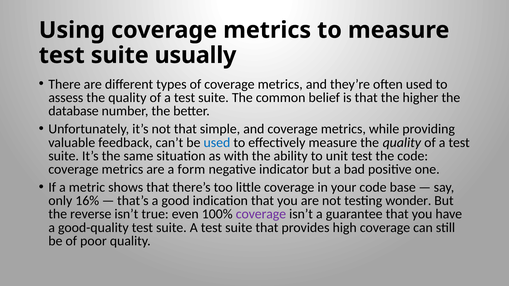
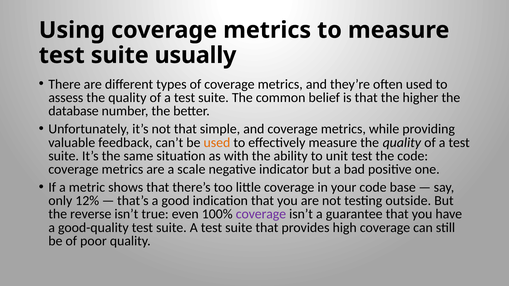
used colour: blue -> orange (217, 143)
form: form -> scale (191, 169)
16%: 16% -> 12% (87, 201)
wonder: wonder -> outside (408, 201)
